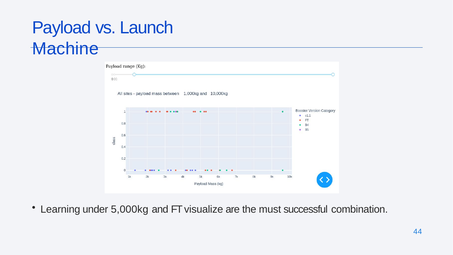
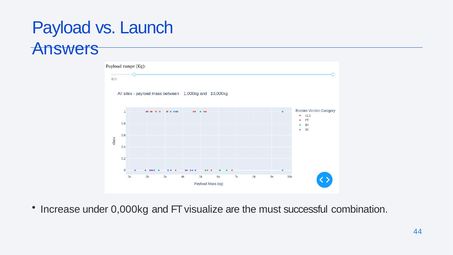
Machine: Machine -> Answers (66, 49)
Learning: Learning -> Increase (60, 209)
5,000kg: 5,000kg -> 0,000kg (130, 209)
